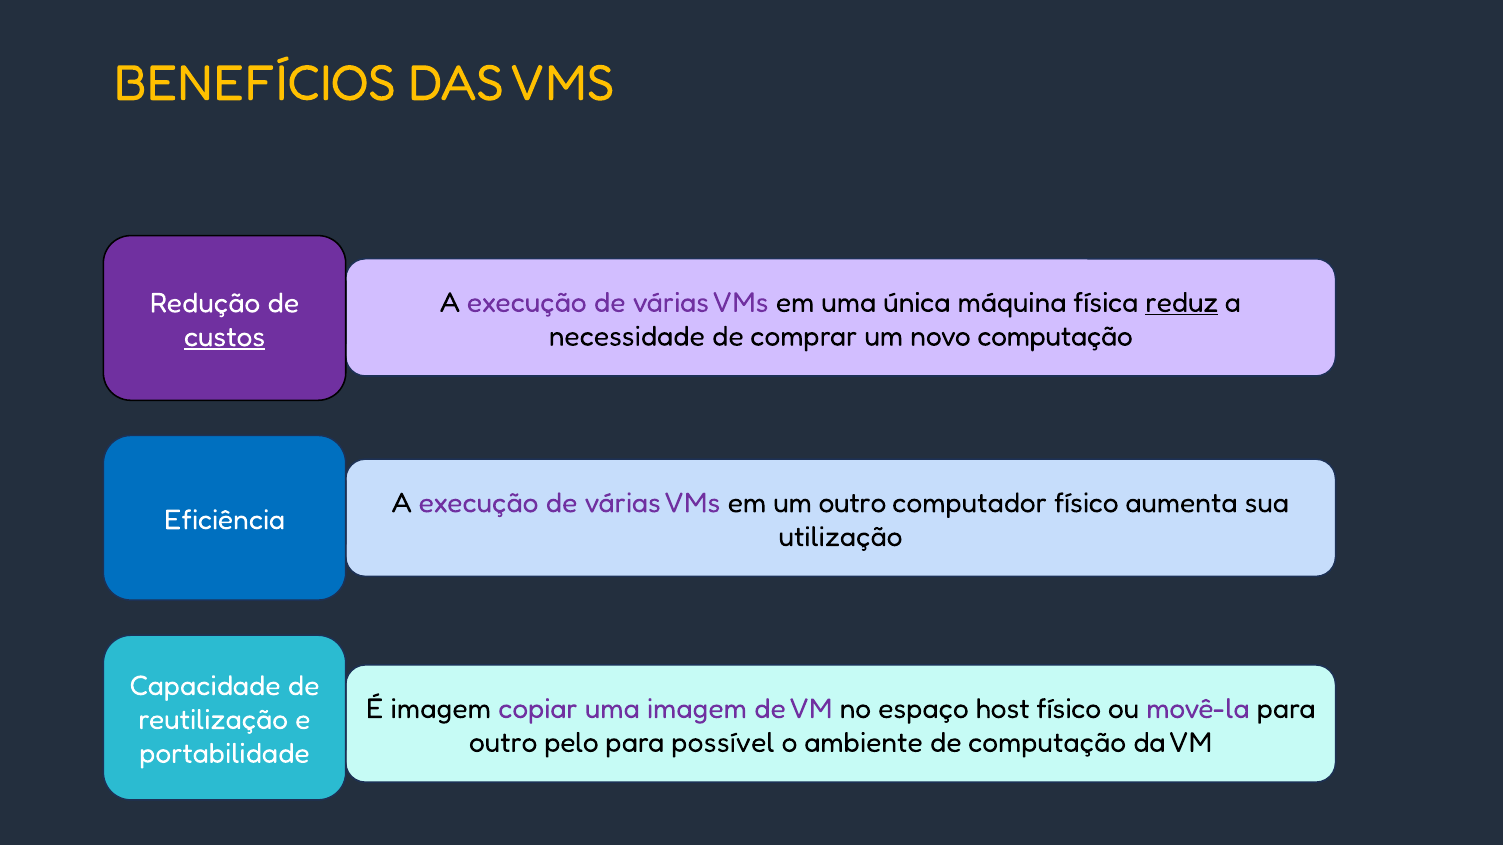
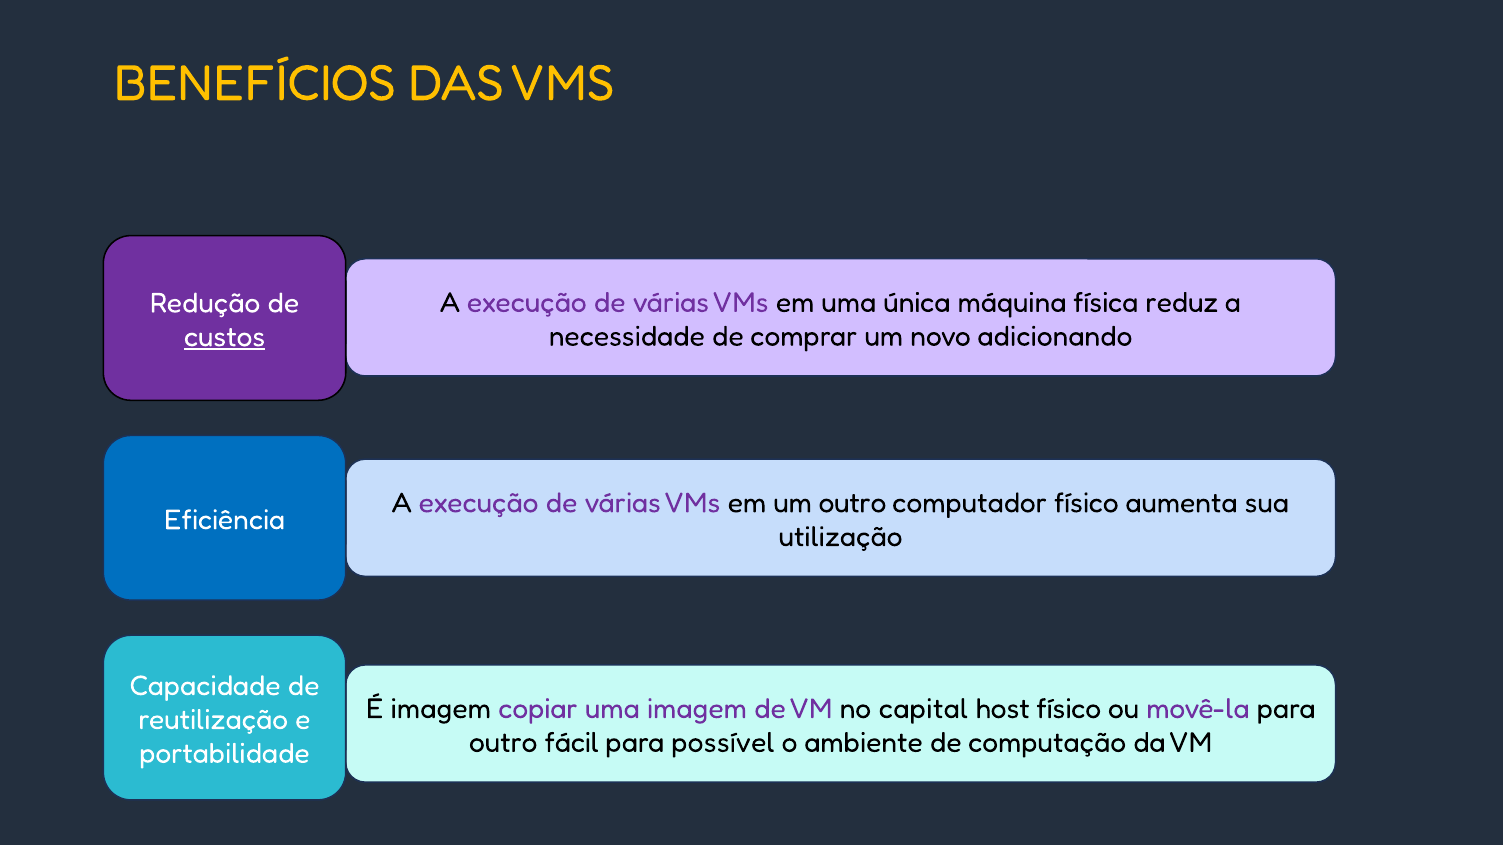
reduz underline: present -> none (1182, 303)
novo computação: computação -> adicionando (1055, 336)
espaço: espaço -> capital (923, 709)
pelo: pelo -> fácil (572, 743)
